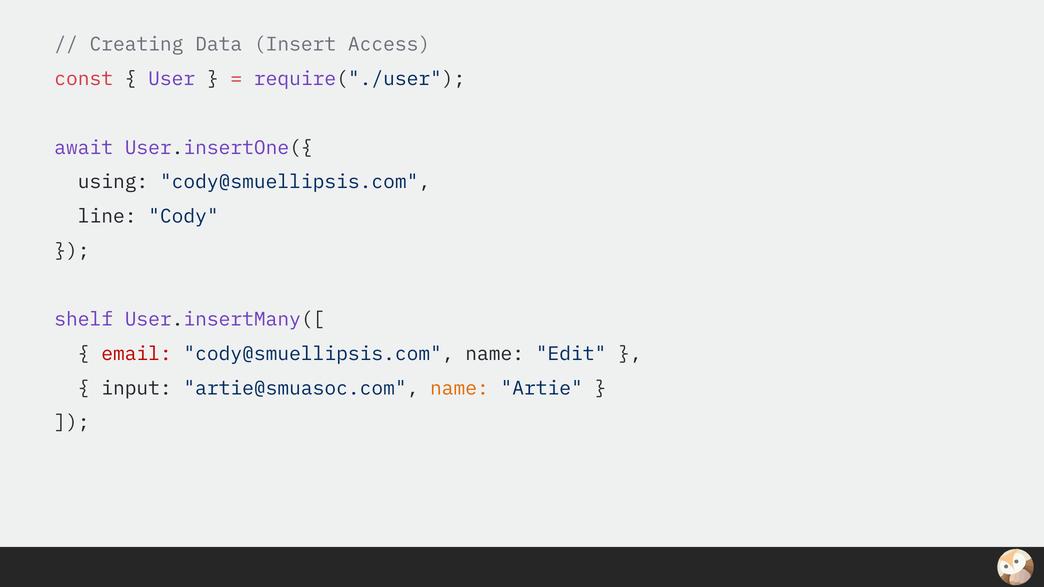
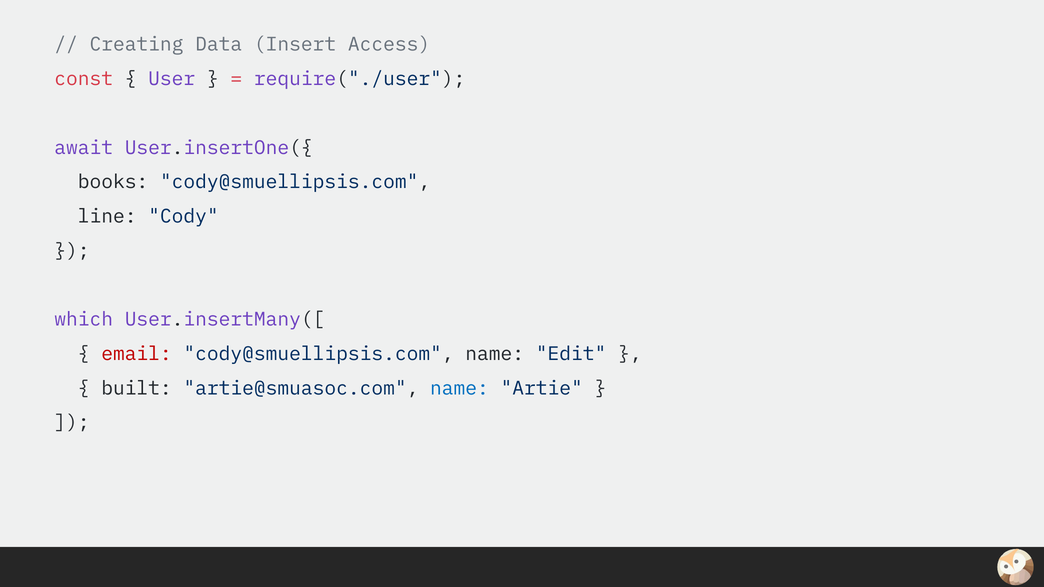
using: using -> books (113, 182)
shelf: shelf -> which (84, 319)
input: input -> built (136, 388)
name colour: orange -> blue (459, 388)
